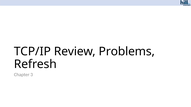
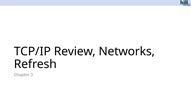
Problems: Problems -> Networks (127, 52)
